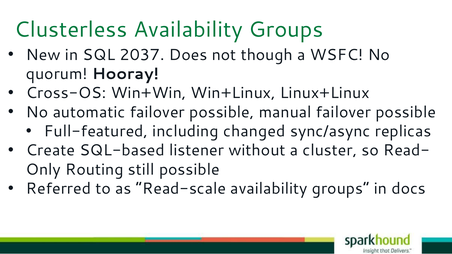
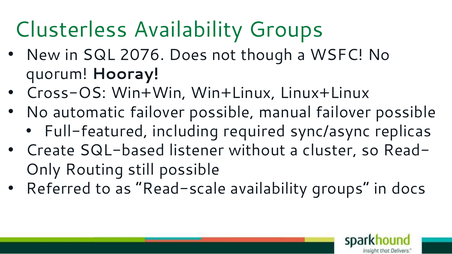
2037: 2037 -> 2076 (142, 55)
changed: changed -> required (254, 131)
